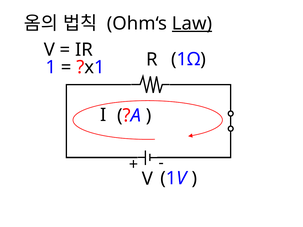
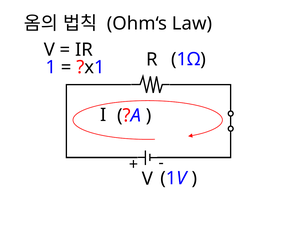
Law underline: present -> none (192, 23)
